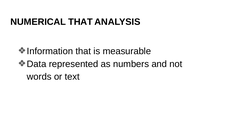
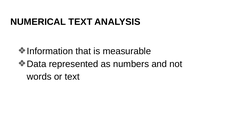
NUMERICAL THAT: THAT -> TEXT (80, 22)
